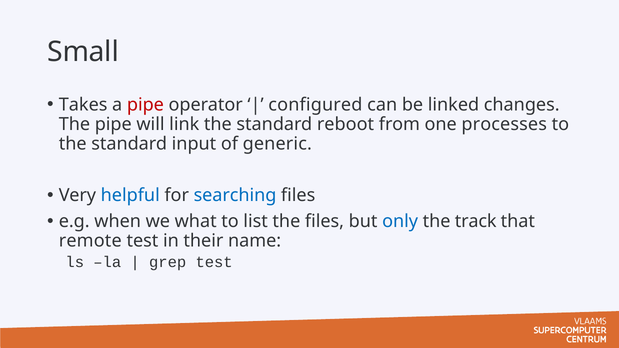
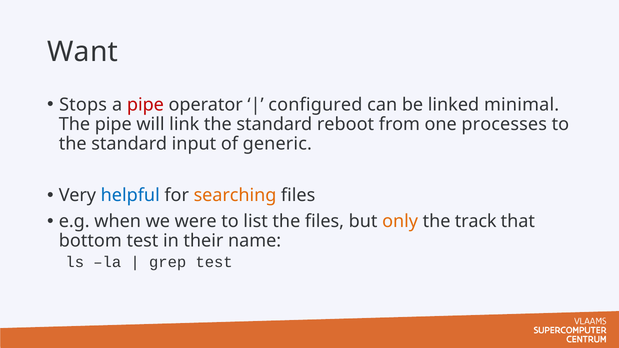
Small: Small -> Want (83, 52)
Takes: Takes -> Stops (83, 105)
changes: changes -> minimal (522, 105)
searching colour: blue -> orange (235, 196)
what: what -> were (196, 222)
only colour: blue -> orange (400, 222)
remote: remote -> bottom (90, 241)
